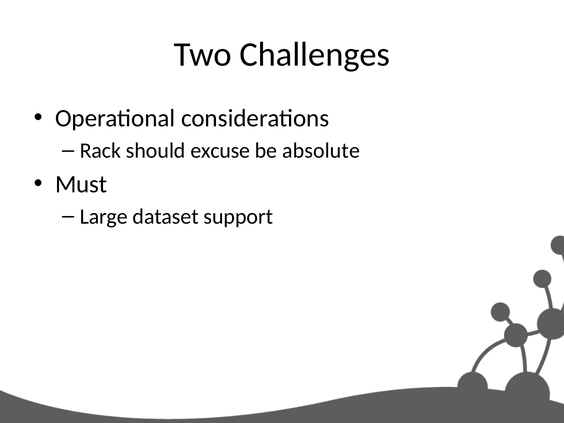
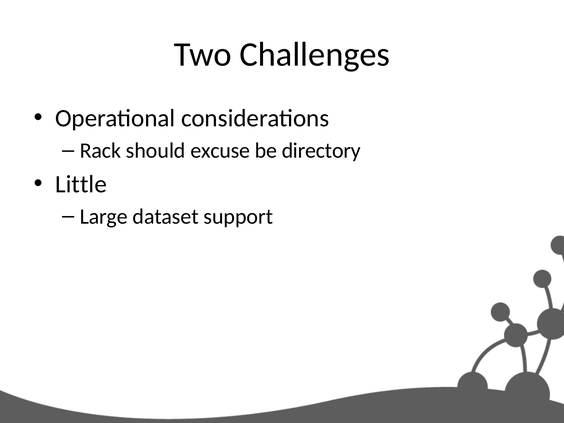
absolute: absolute -> directory (321, 151)
Must: Must -> Little (81, 184)
